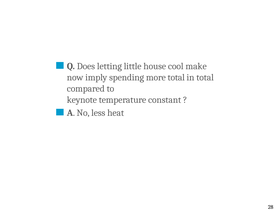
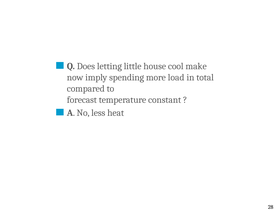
more total: total -> load (176, 77)
keynote: keynote -> forecast (82, 100)
